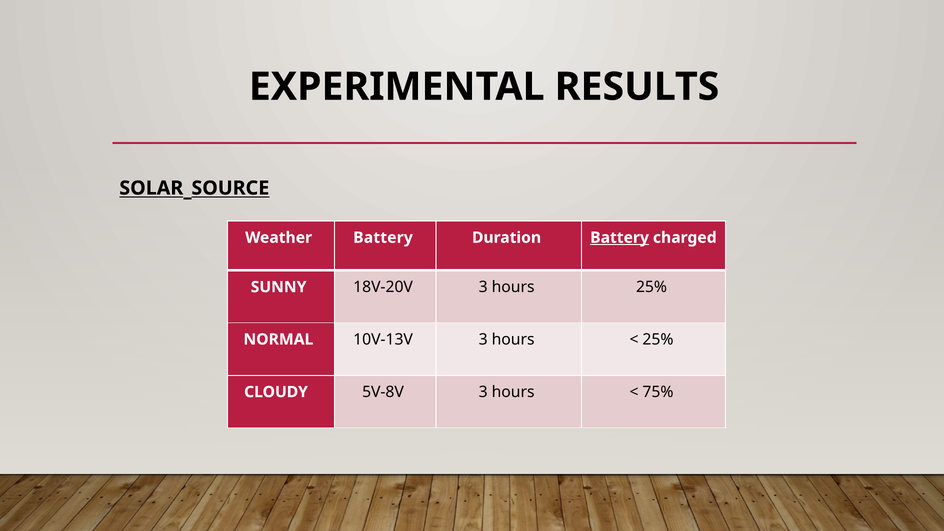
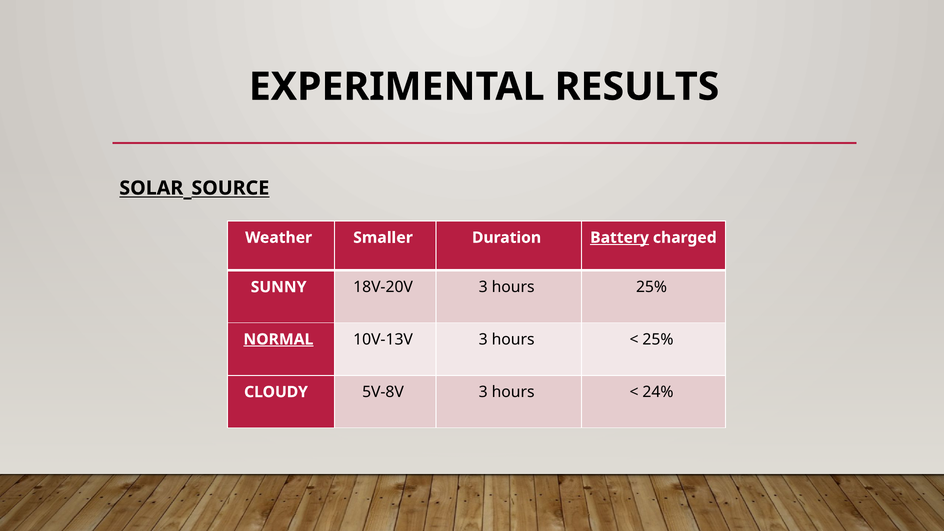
Weather Battery: Battery -> Smaller (383, 238)
NORMAL underline: none -> present (278, 339)
75%: 75% -> 24% (658, 392)
